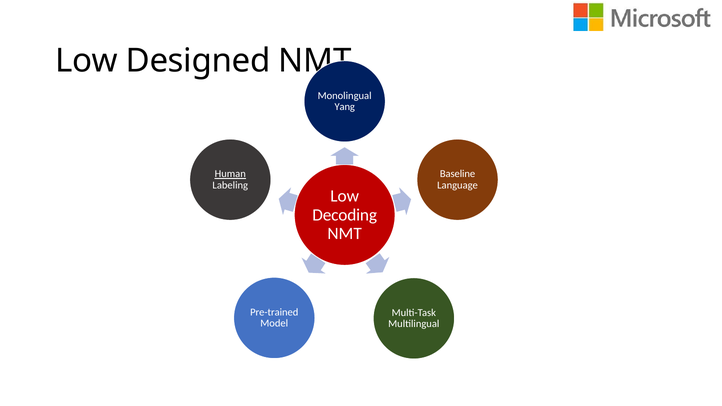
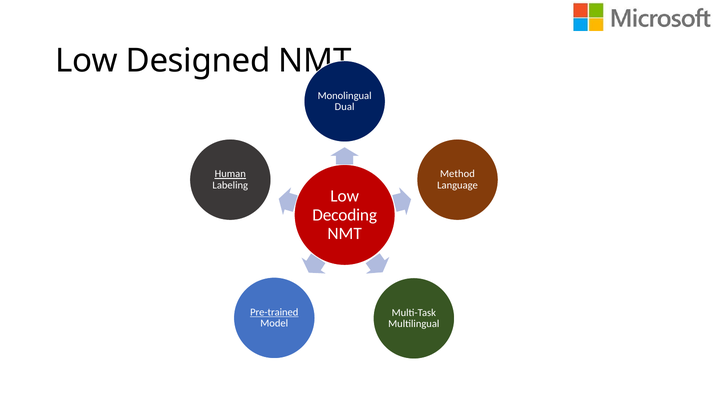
Yang: Yang -> Dual (345, 107)
Baseline: Baseline -> Method (457, 174)
Pre-trained underline: none -> present (274, 312)
